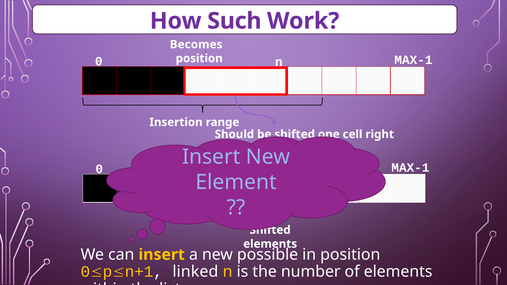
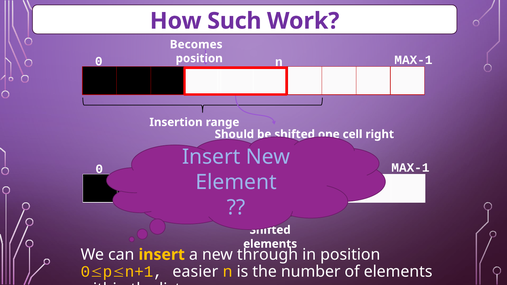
possible: possible -> through (268, 255)
linked: linked -> easier (195, 272)
